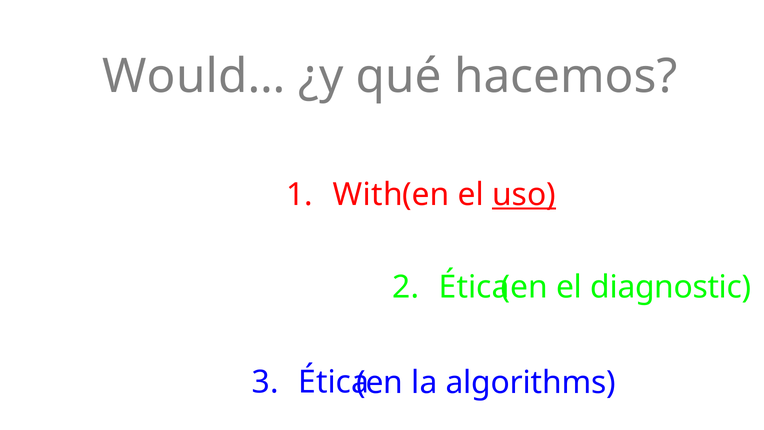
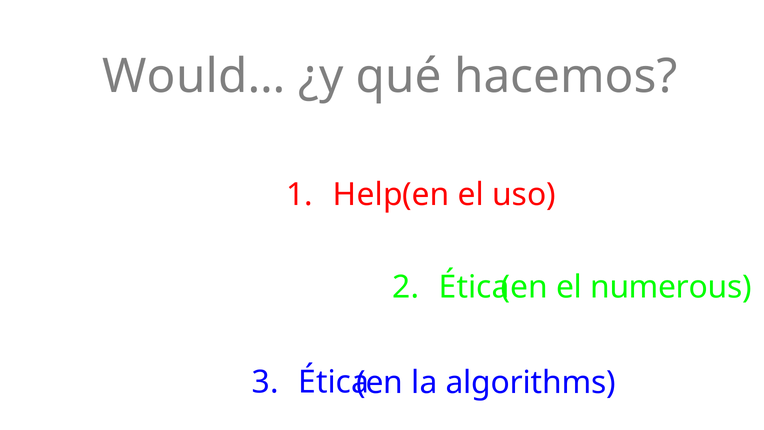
With: With -> Help (368, 195)
uso underline: present -> none (524, 195)
diagnostic: diagnostic -> numerous (671, 287)
